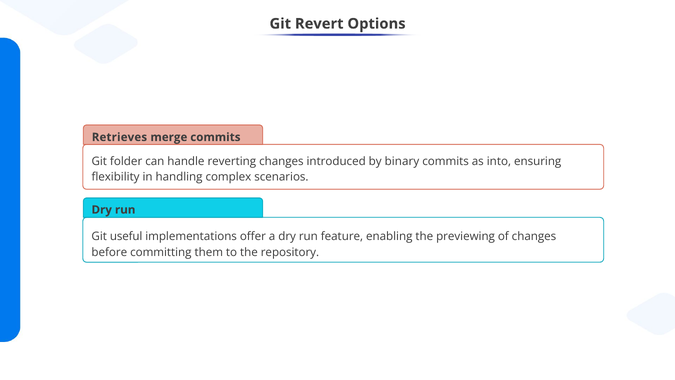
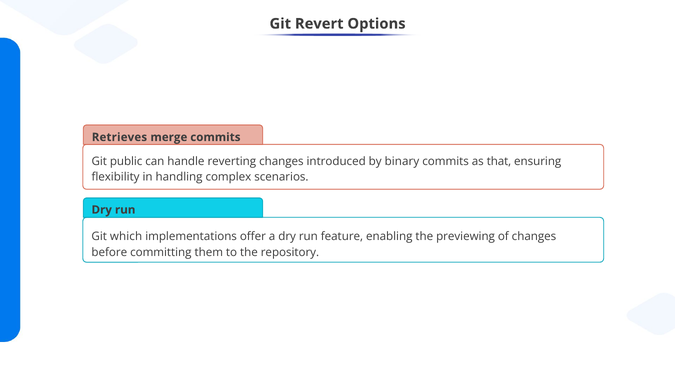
folder: folder -> public (126, 161)
into: into -> that (499, 161)
useful: useful -> which (126, 236)
